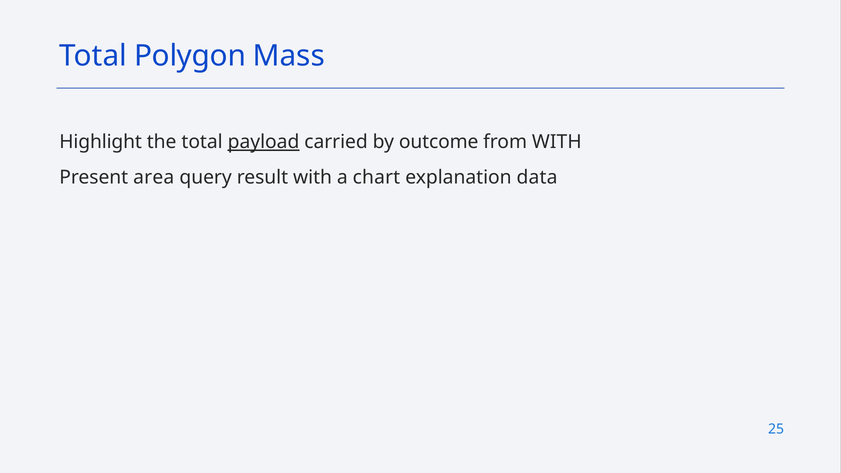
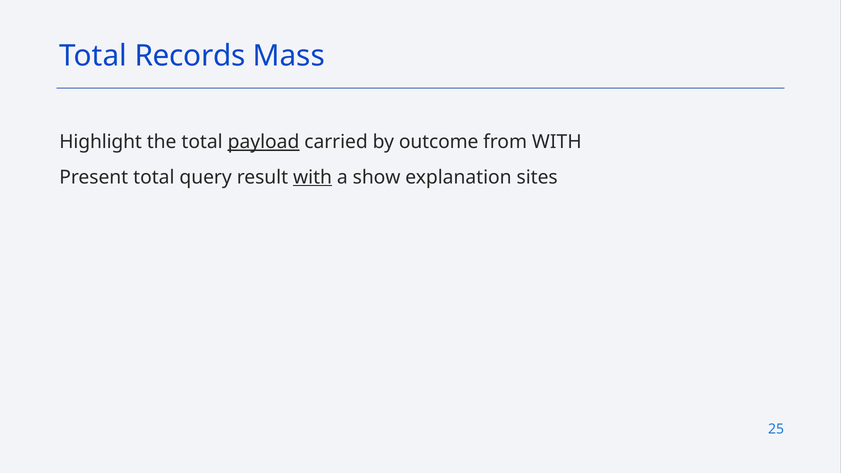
Polygon: Polygon -> Records (190, 56)
Present area: area -> total (154, 177)
with underline: none -> present (313, 177)
chart: chart -> show (377, 177)
data: data -> sites (537, 177)
